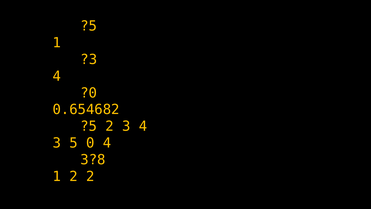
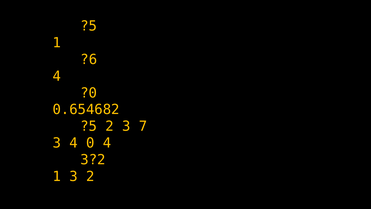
?3: ?3 -> ?6 (89, 59)
3 4: 4 -> 7 (143, 126)
3 5: 5 -> 4 (73, 143)
3?8: 3?8 -> 3?2 (93, 160)
1 2: 2 -> 3 (73, 176)
